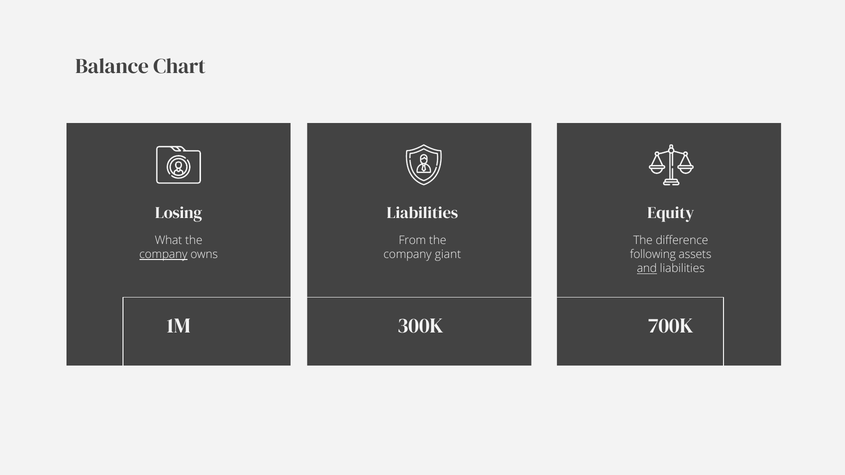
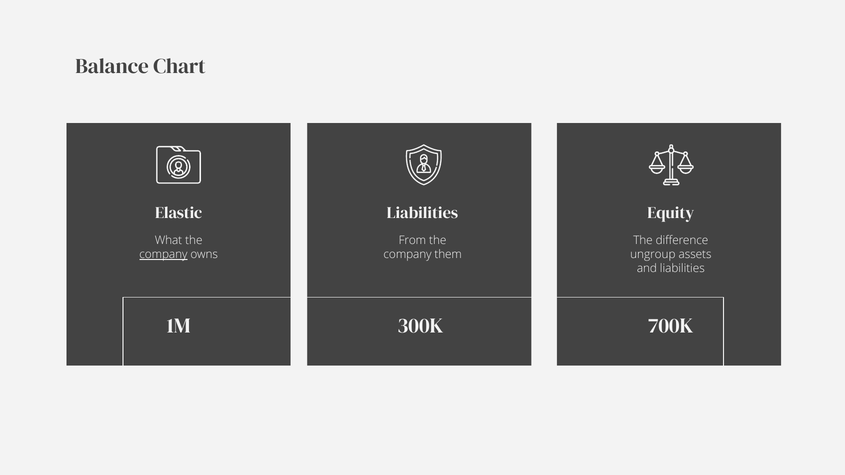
Losing: Losing -> Elastic (179, 213)
giant: giant -> them (448, 255)
following: following -> ungroup (653, 255)
and underline: present -> none (647, 269)
